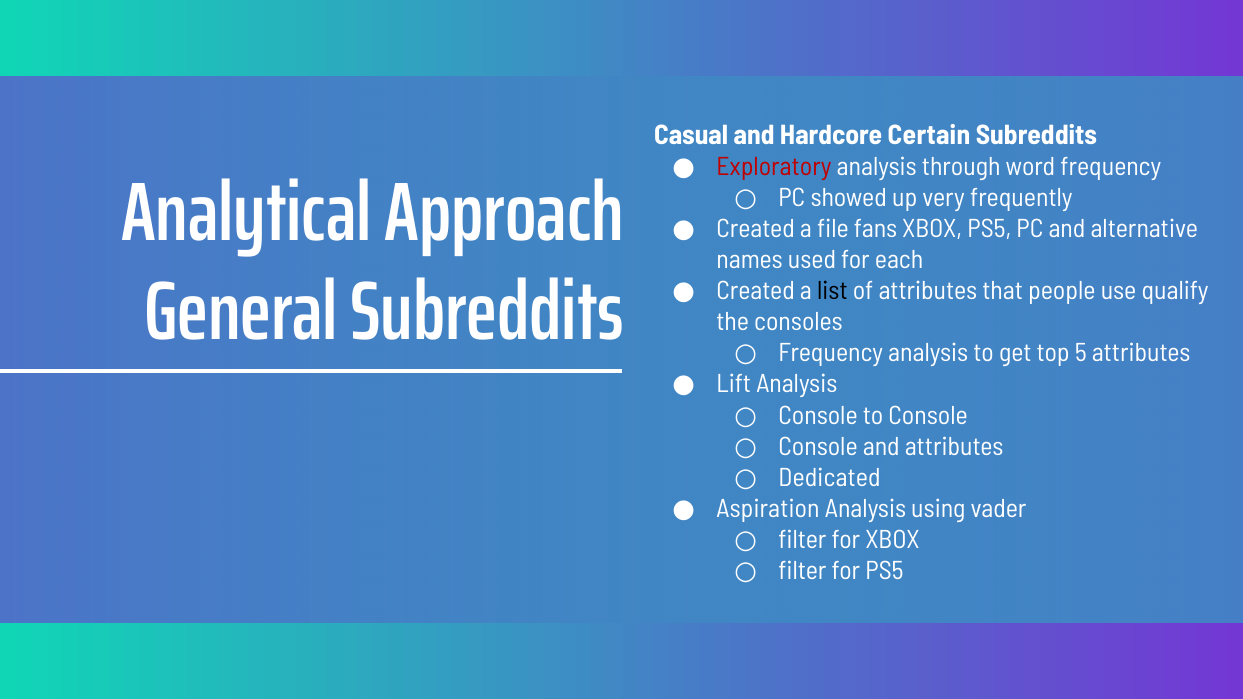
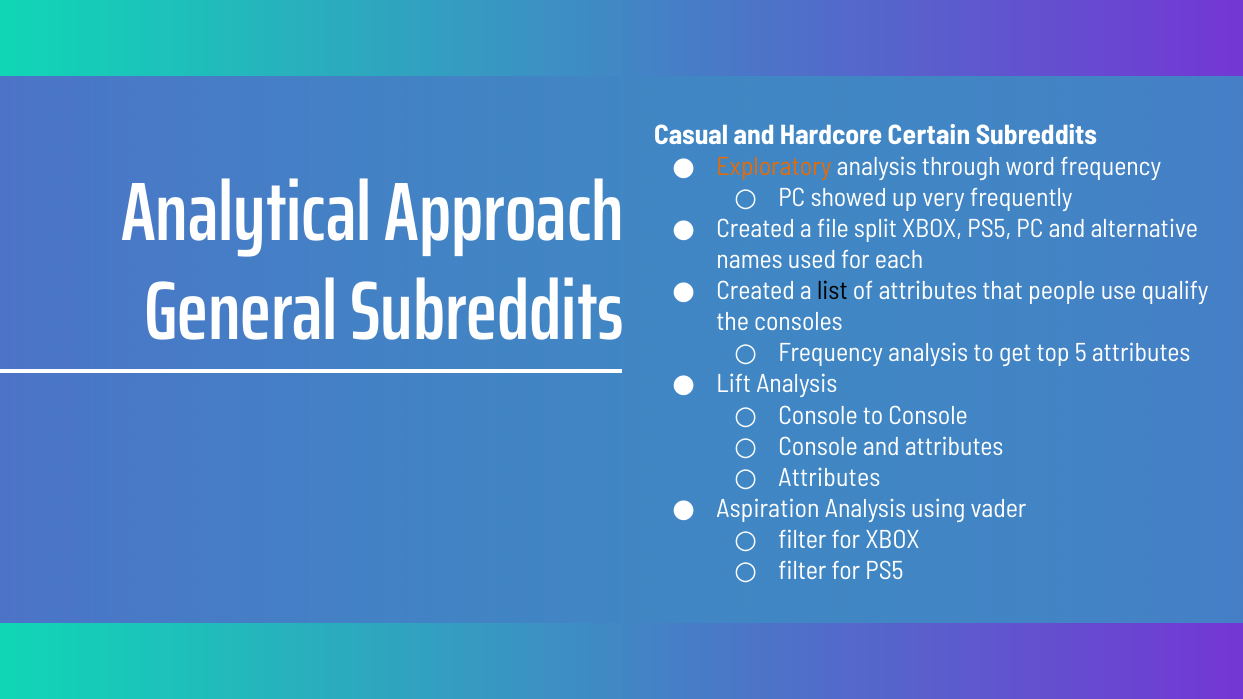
Exploratory colour: red -> orange (774, 167)
fans: fans -> split (876, 229)
Dedicated: Dedicated -> Attributes (829, 478)
